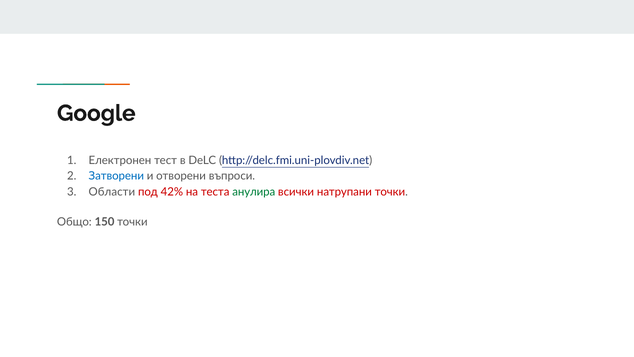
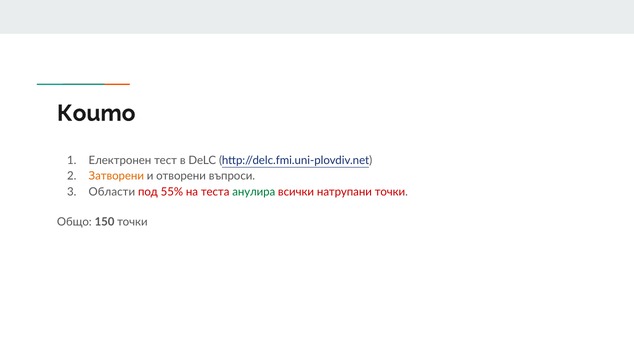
Google: Google -> Които (96, 113)
Затворени colour: blue -> orange (116, 176)
42%: 42% -> 55% (172, 192)
